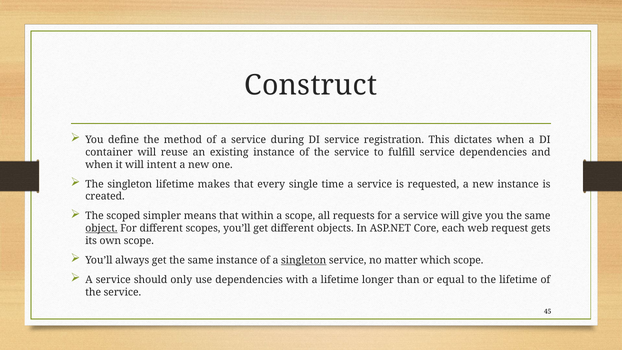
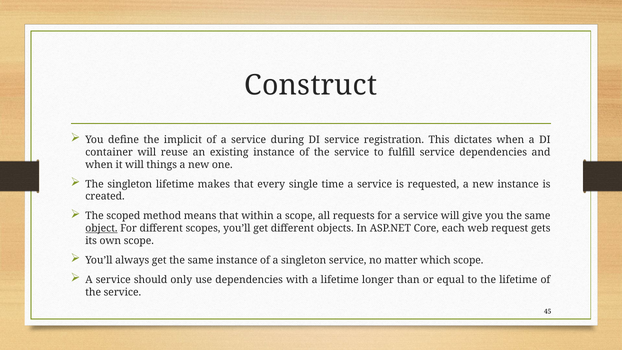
method: method -> implicit (183, 140)
intent: intent -> things (162, 165)
simpler: simpler -> method (162, 216)
singleton underline: present -> none (304, 260)
